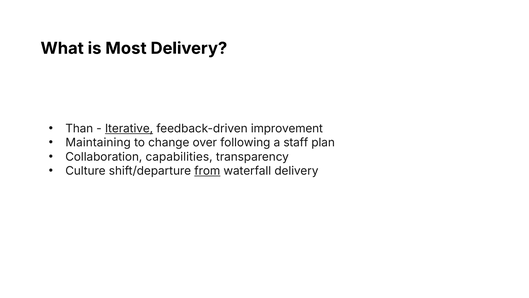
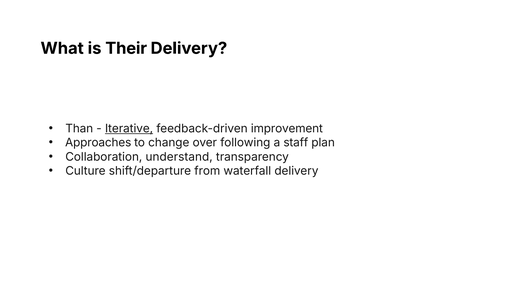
Most: Most -> Their (126, 48)
Maintaining: Maintaining -> Approaches (98, 143)
capabilities: capabilities -> understand (179, 157)
from underline: present -> none (207, 171)
